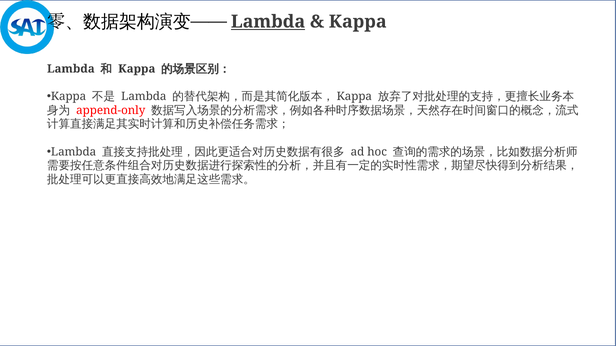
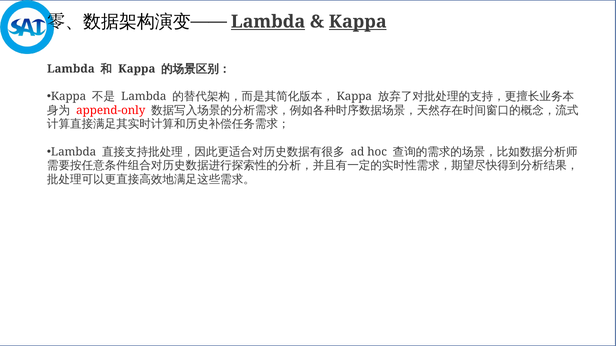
Kappa underline: none -> present (358, 22)
